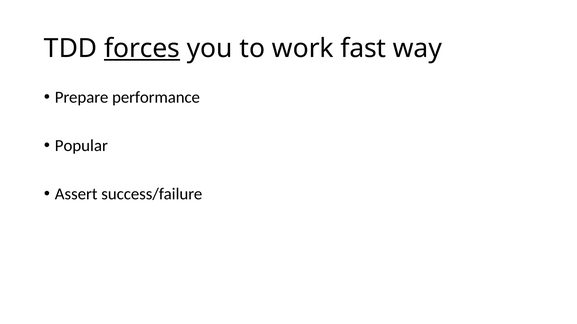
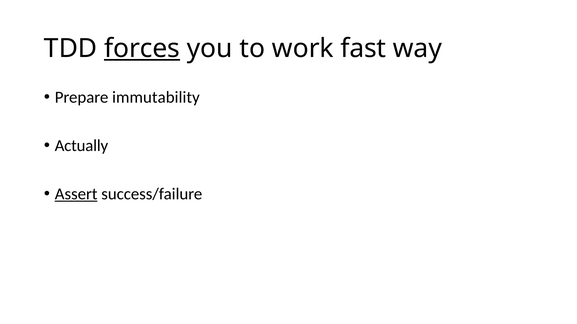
performance: performance -> immutability (156, 98)
Popular: Popular -> Actually (81, 146)
Assert underline: none -> present (76, 194)
